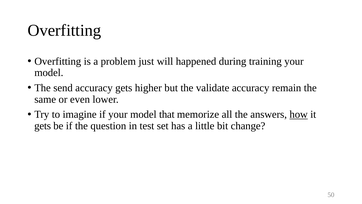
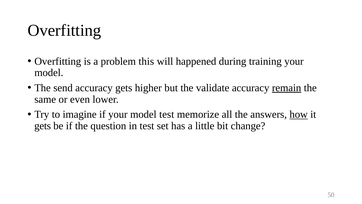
just: just -> this (146, 61)
remain underline: none -> present (287, 88)
model that: that -> test (167, 114)
